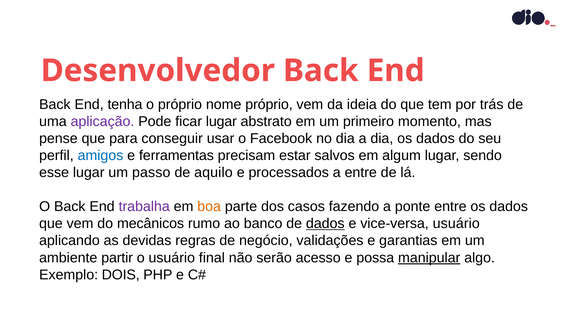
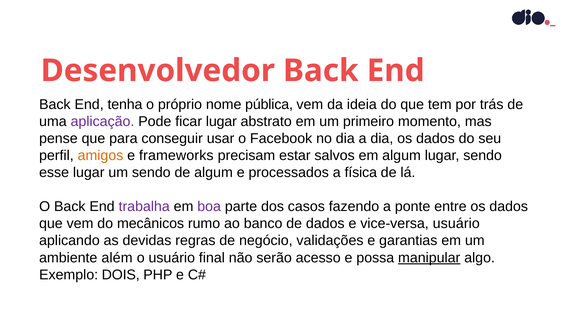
nome próprio: próprio -> pública (269, 105)
amigos colour: blue -> orange (100, 156)
ferramentas: ferramentas -> frameworks (176, 156)
um passo: passo -> sendo (151, 173)
de aquilo: aquilo -> algum (213, 173)
a entre: entre -> física (361, 173)
boa colour: orange -> purple (209, 207)
dados underline: present -> none (325, 224)
partir: partir -> além (117, 258)
